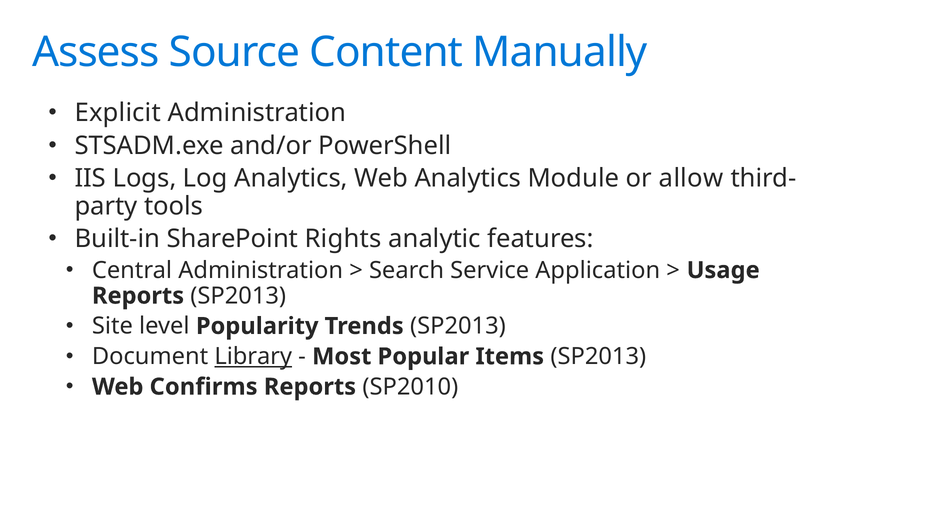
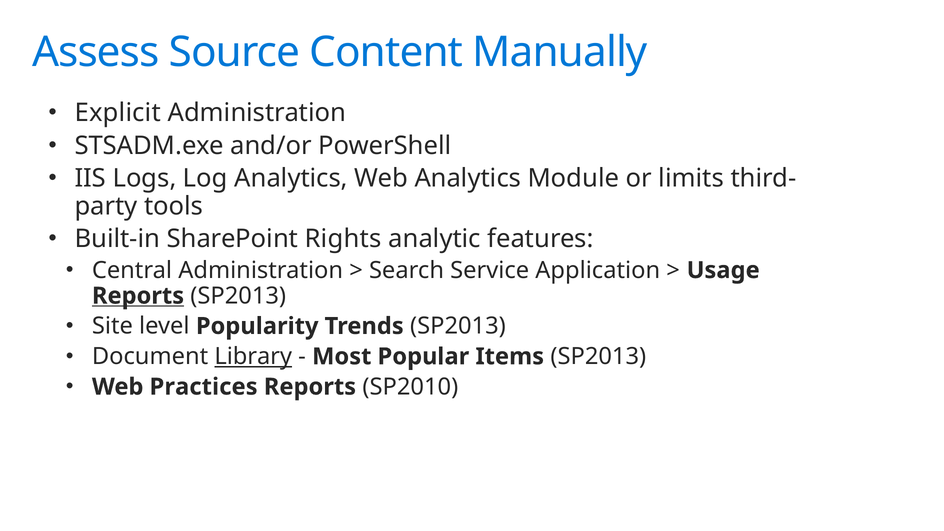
allow: allow -> limits (691, 178)
Reports underline: none -> present (138, 296)
Confirms: Confirms -> Practices (204, 387)
